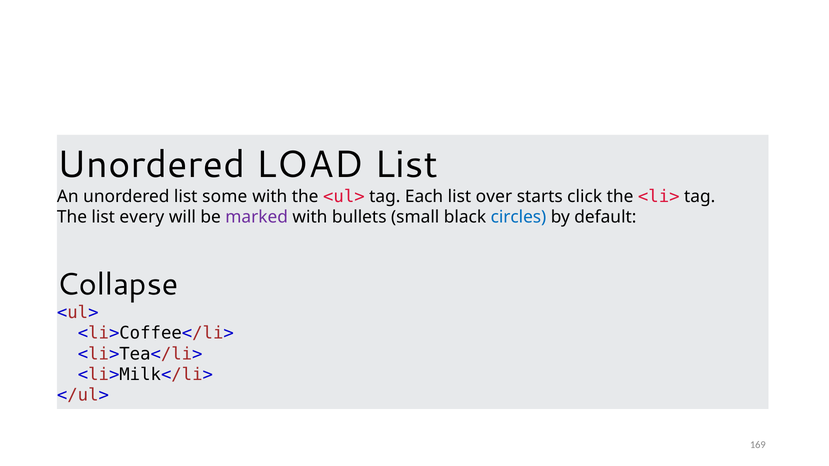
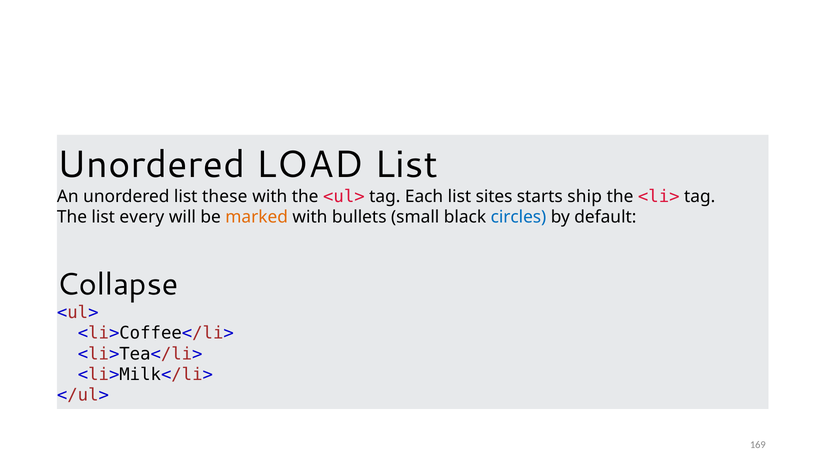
some: some -> these (225, 197)
over: over -> sites (494, 197)
click: click -> ship (585, 197)
marked colour: purple -> orange (257, 217)
